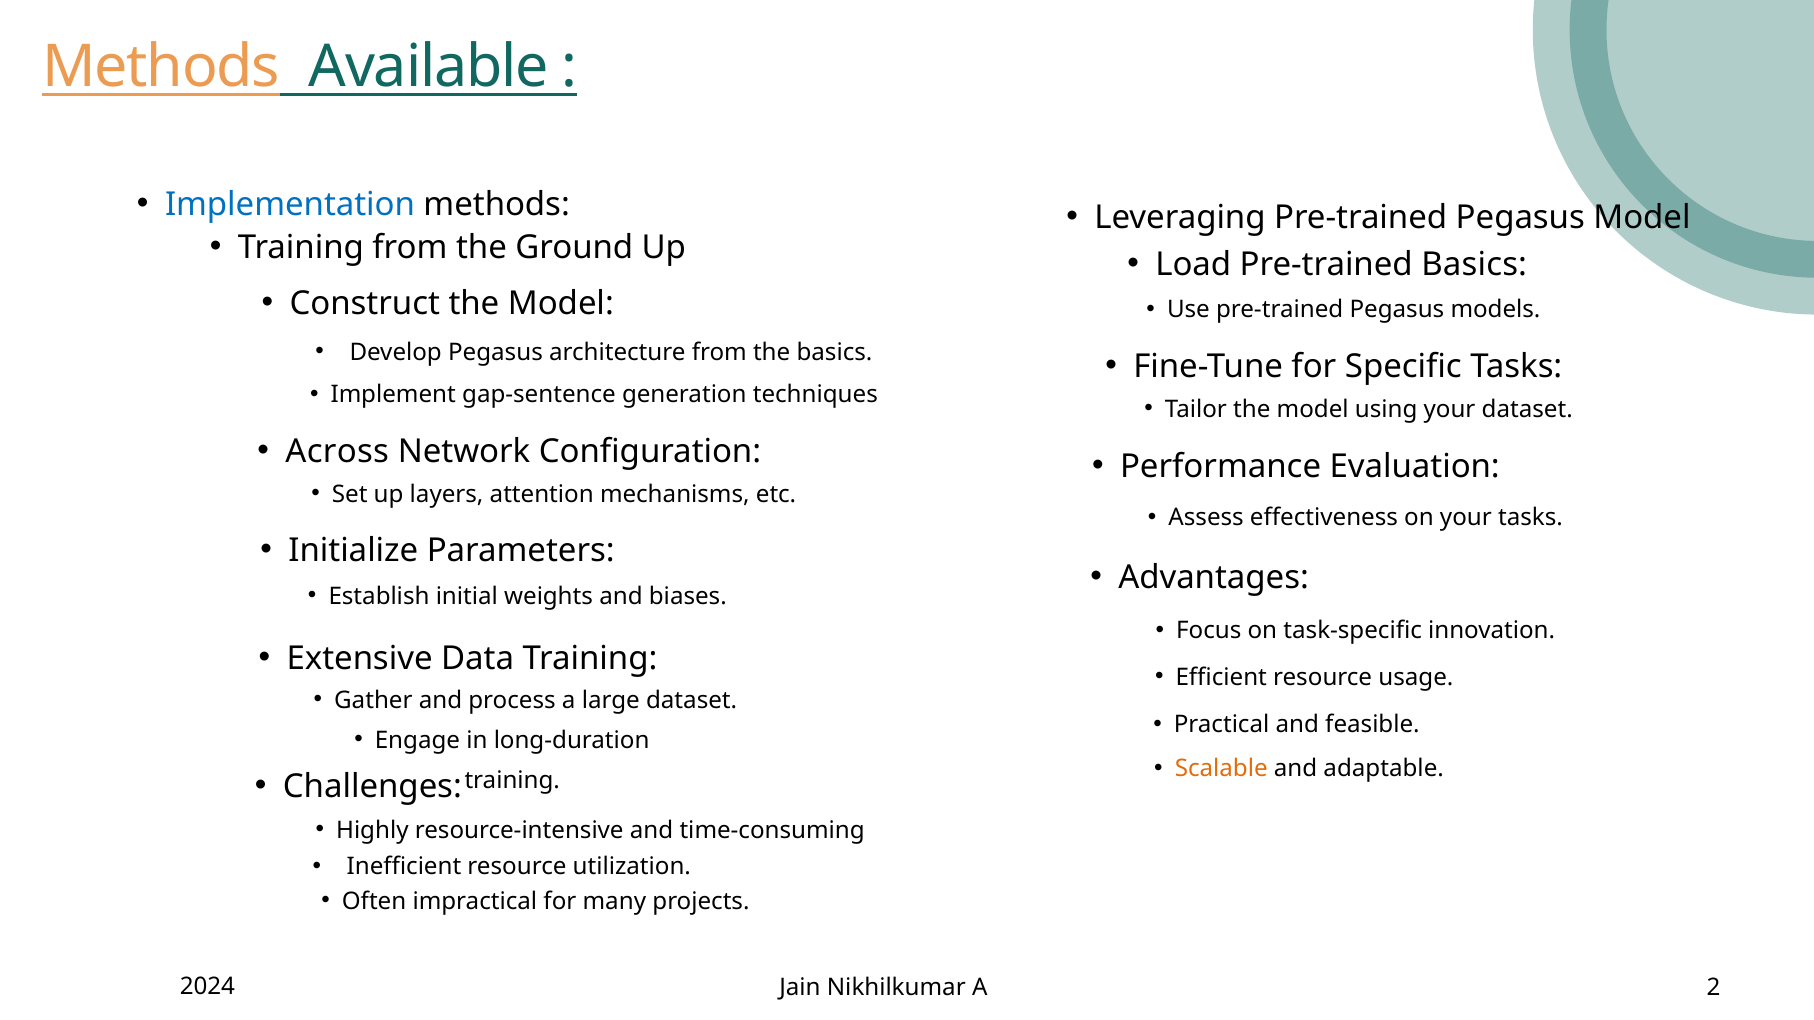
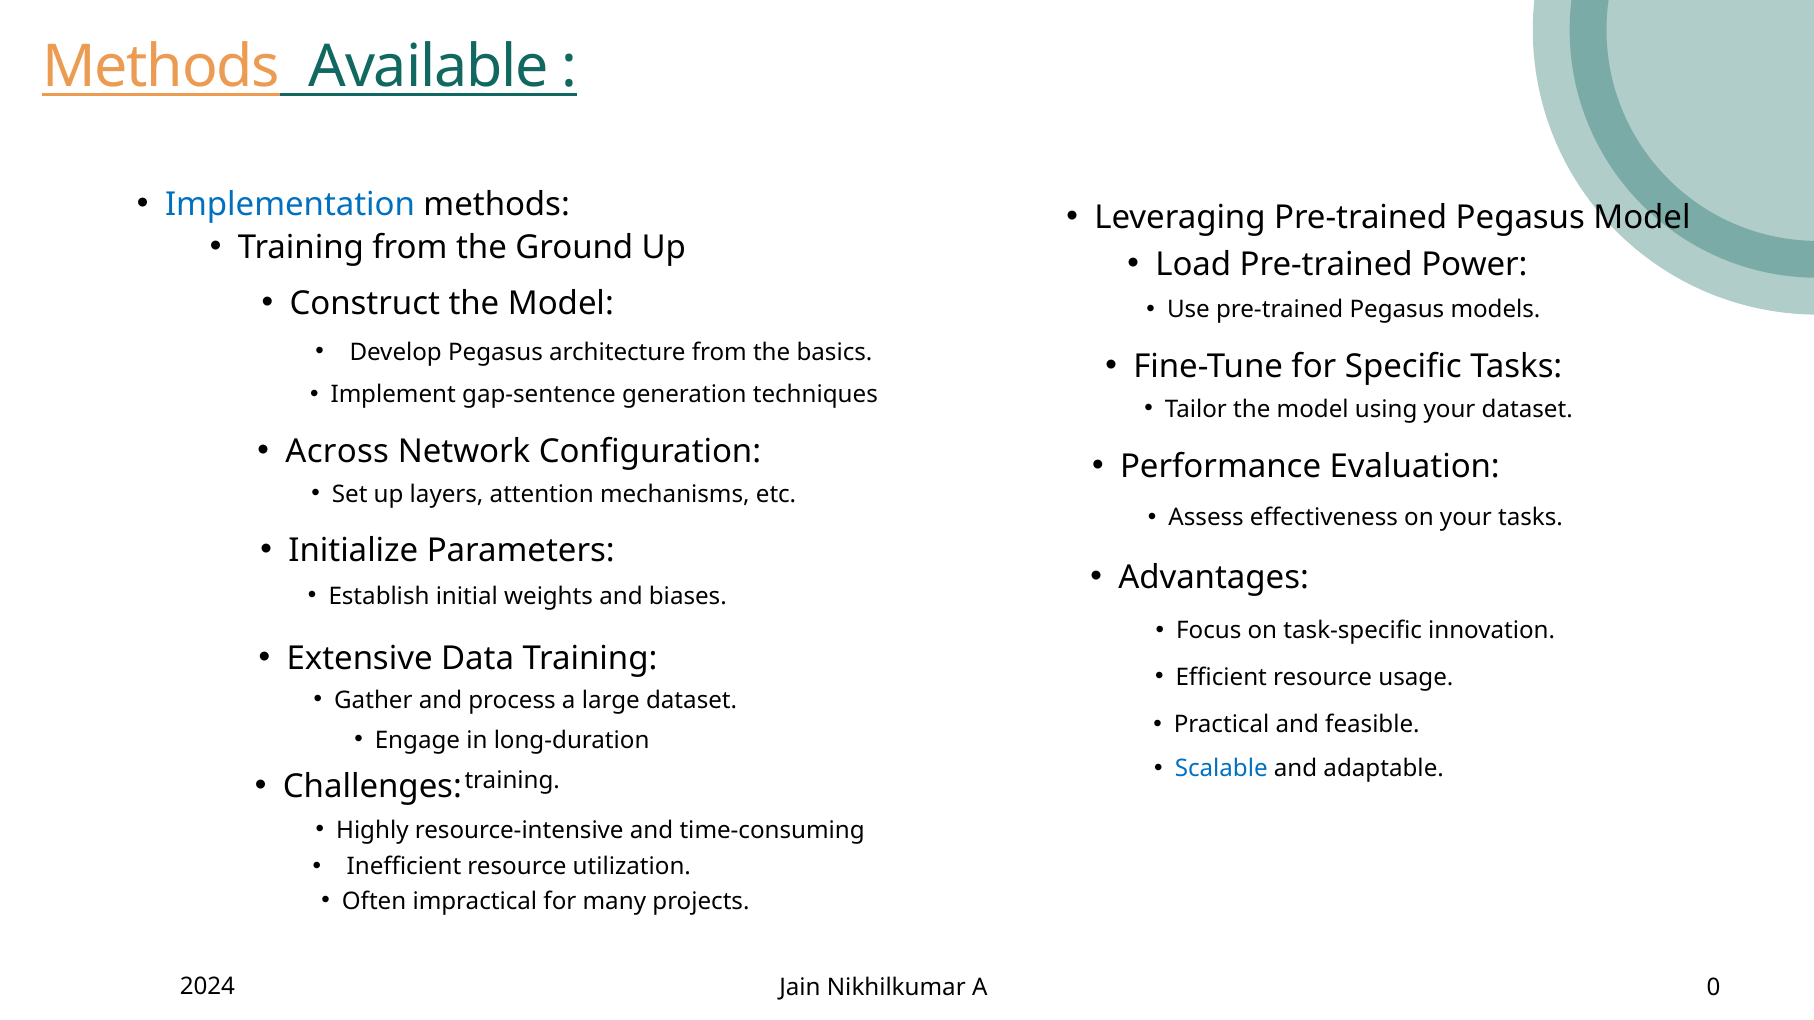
Pre-trained Basics: Basics -> Power (1474, 265)
Scalable colour: orange -> blue (1221, 769)
2: 2 -> 0 (1714, 988)
